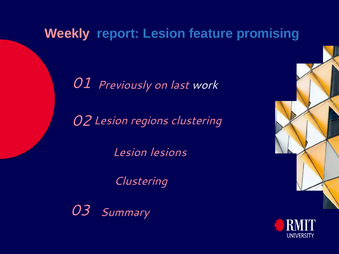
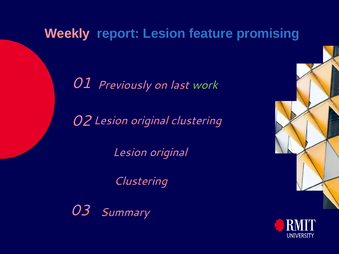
work colour: white -> light green (205, 85)
02 Lesion regions: regions -> original (149, 121)
lesions: lesions -> original (168, 152)
